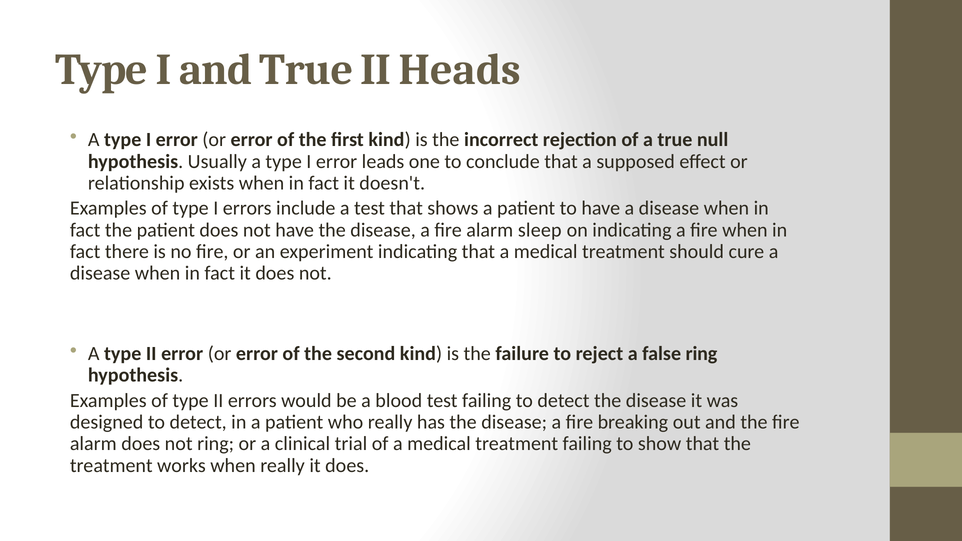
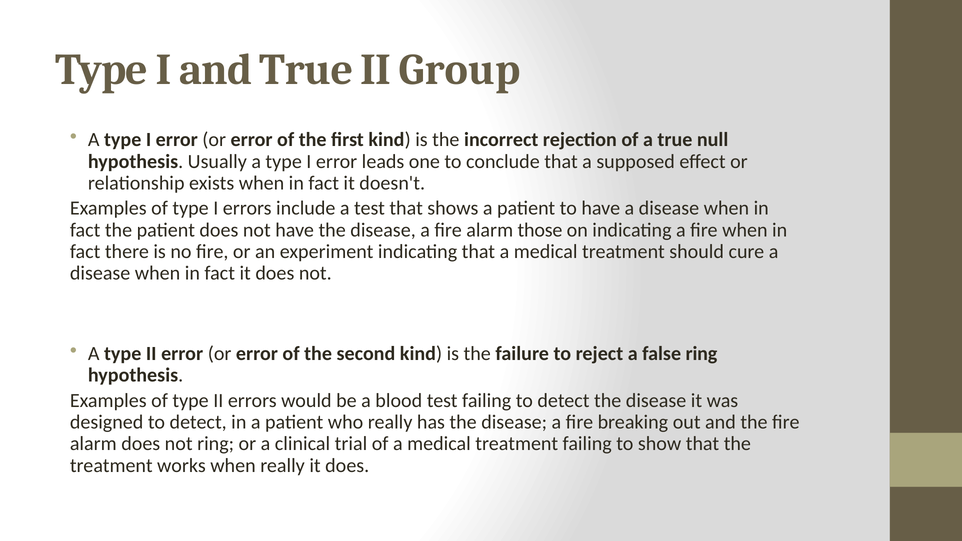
Heads: Heads -> Group (460, 70)
sleep: sleep -> those (540, 230)
